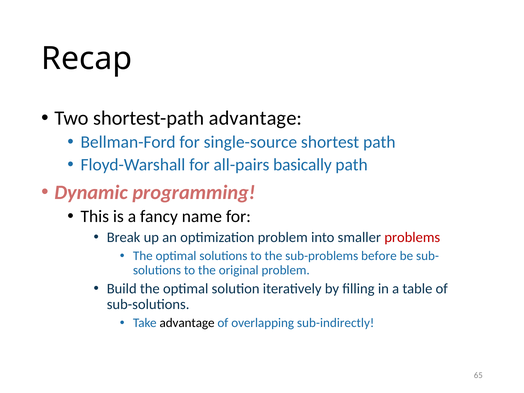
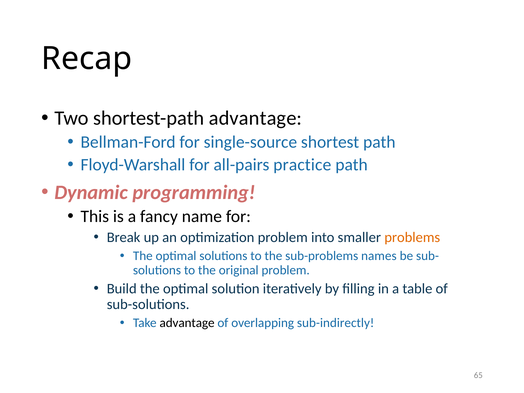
basically: basically -> practice (302, 165)
problems colour: red -> orange (412, 237)
before: before -> names (379, 256)
